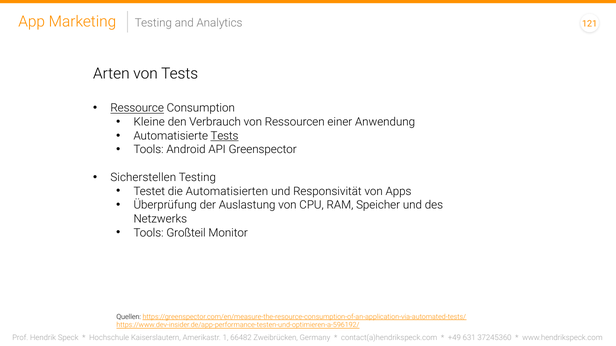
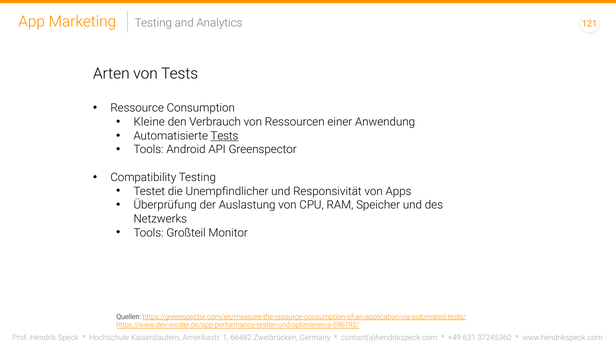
Ressource underline: present -> none (137, 108)
Sicherstellen: Sicherstellen -> Compatibility (143, 178)
Automatisierten: Automatisierten -> Unempfindlicher (227, 191)
